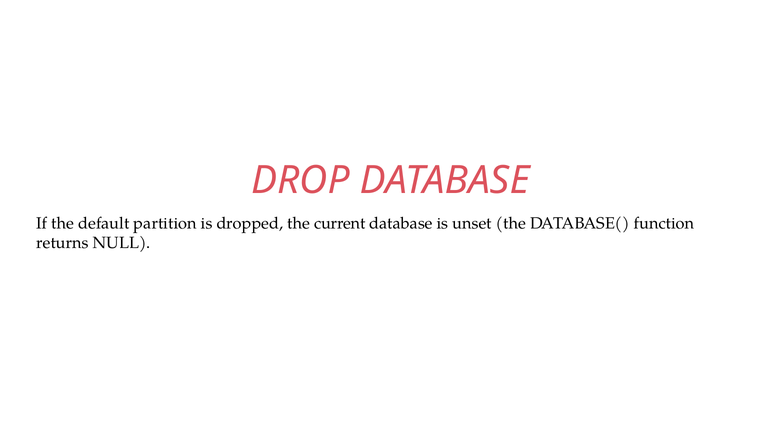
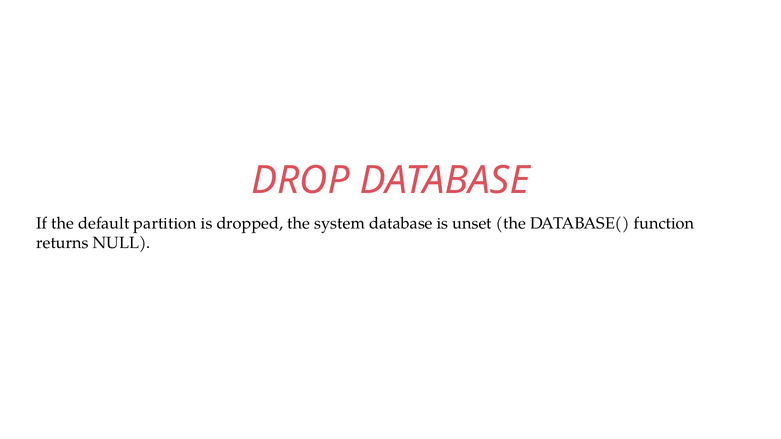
current: current -> system (340, 224)
